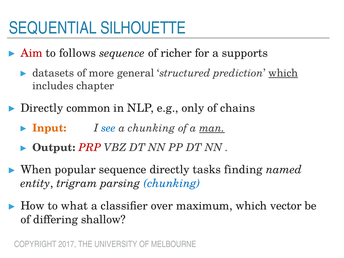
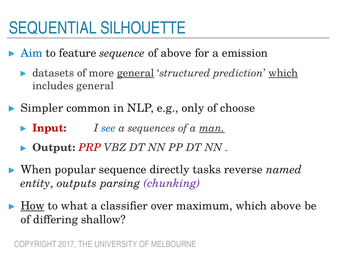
Aim colour: red -> blue (32, 53)
follows: follows -> feature (78, 53)
of richer: richer -> above (176, 53)
supports: supports -> emission (245, 53)
general underline: none -> present (136, 73)
includes chapter: chapter -> general (95, 86)
Directly: Directly -> Simpler (42, 108)
chains: chains -> choose (238, 108)
Input colour: orange -> red (49, 128)
a chunking: chunking -> sequences (152, 128)
finding: finding -> reverse (243, 170)
trigram: trigram -> outputs (77, 183)
chunking colour: blue -> purple (172, 183)
How underline: none -> present (33, 206)
which vector: vector -> above (286, 206)
